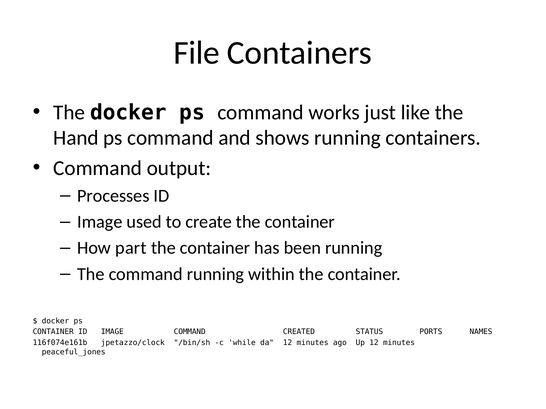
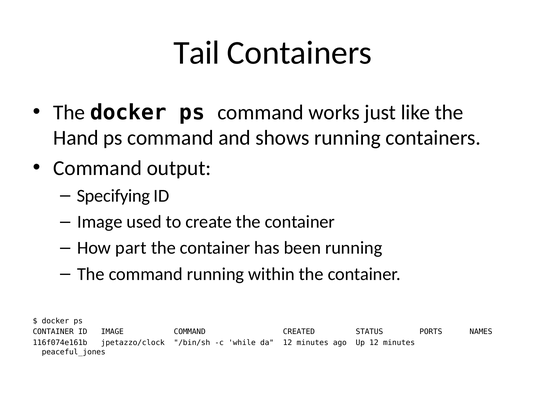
File: File -> Tail (197, 53)
Processes: Processes -> Specifying (113, 196)
